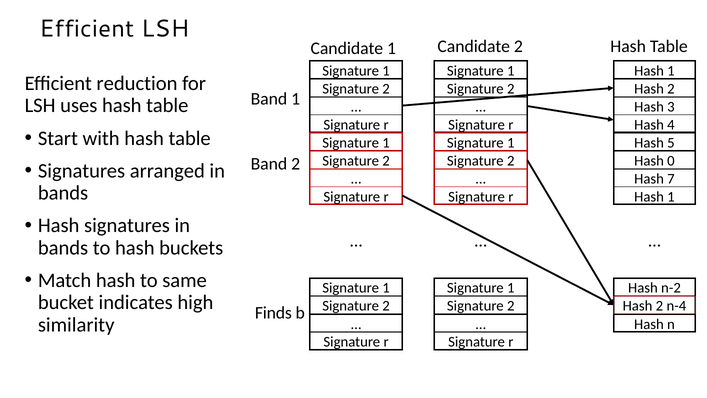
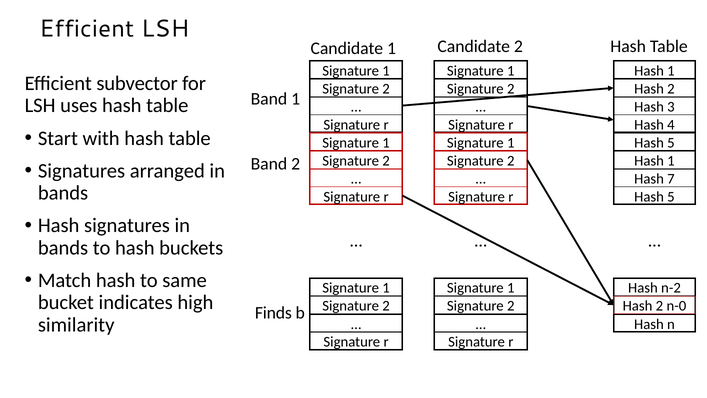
reduction: reduction -> subvector (137, 83)
0: 0 -> 1 (671, 161)
1: 1 -> 5 (671, 196)
n-4: n-4 -> n-0 (676, 306)
